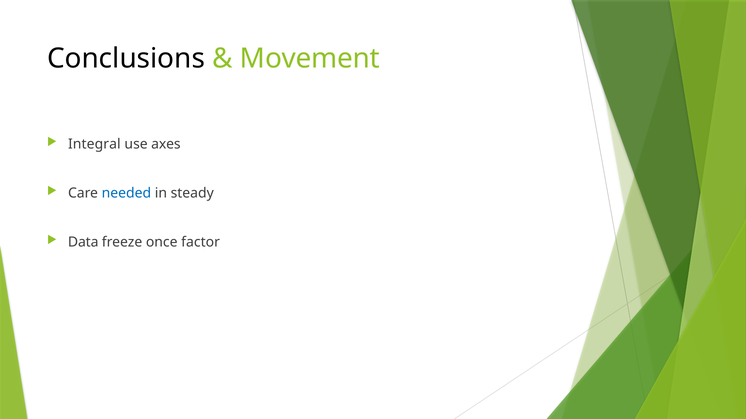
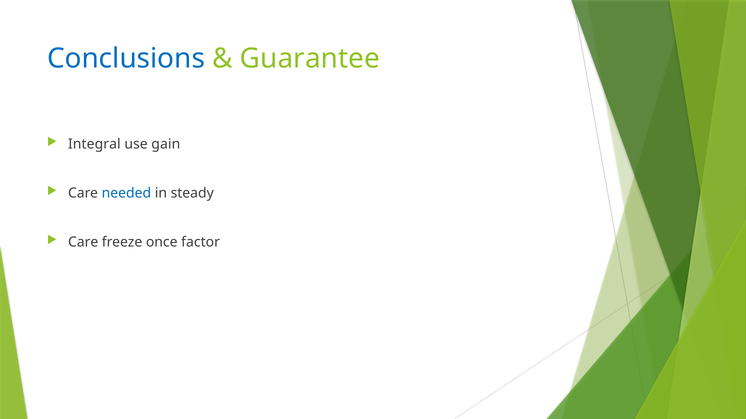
Conclusions colour: black -> blue (126, 59)
Movement: Movement -> Guarantee (310, 59)
axes: axes -> gain (166, 144)
Data: Data -> Care (83, 243)
